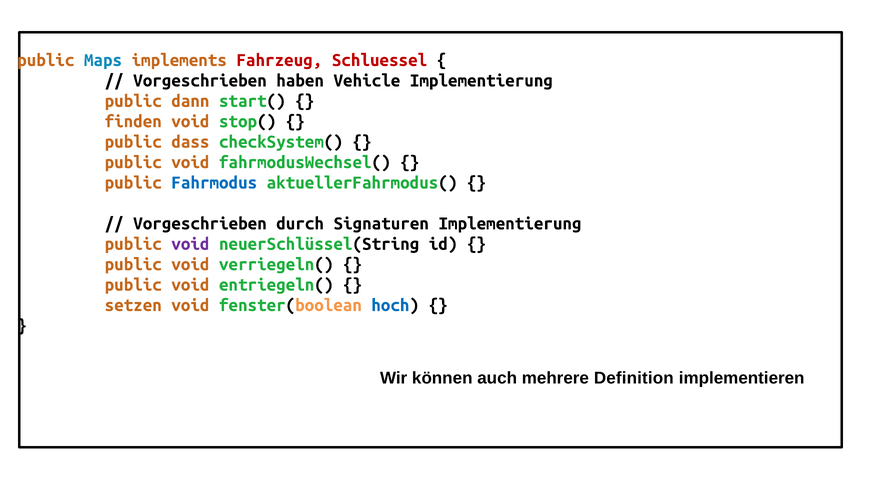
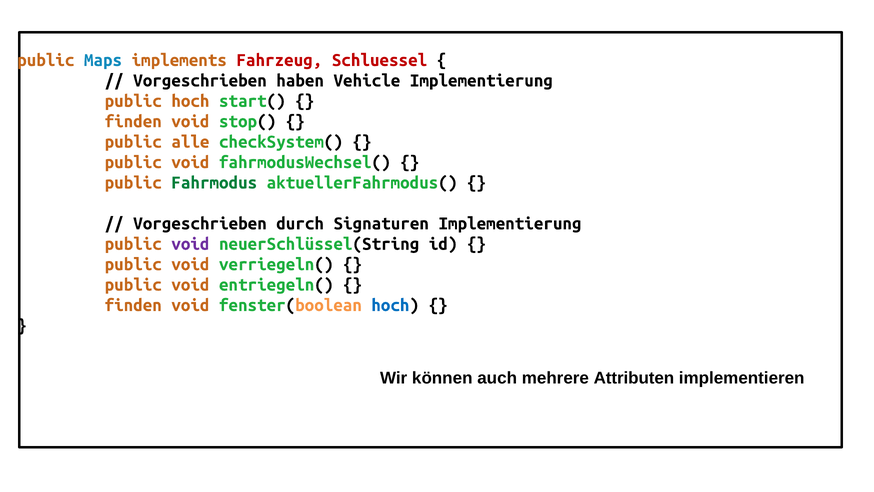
public dann: dann -> hoch (190, 101)
dass: dass -> alle (190, 142)
Fahrmodus colour: blue -> green (214, 183)
setzen: setzen -> finden (133, 305)
Definition: Definition -> Attributen (634, 378)
